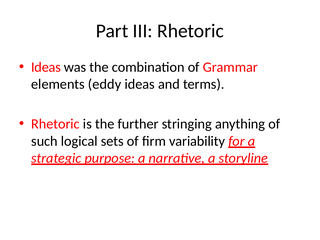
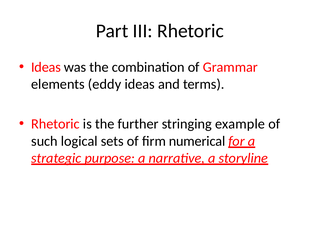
anything: anything -> example (240, 124)
variability: variability -> numerical (197, 141)
